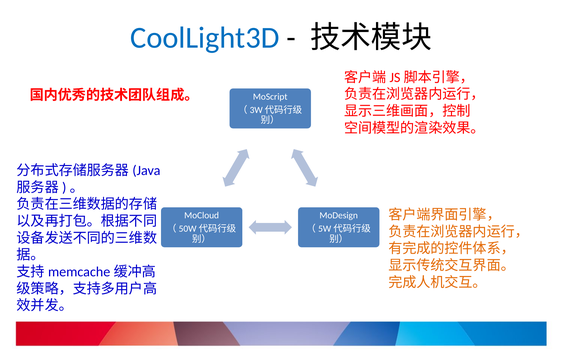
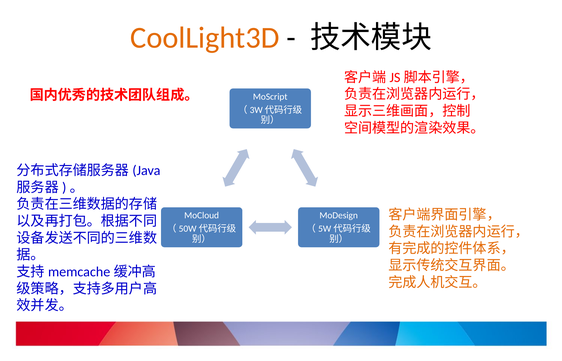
CoolLight3D colour: blue -> orange (205, 38)
